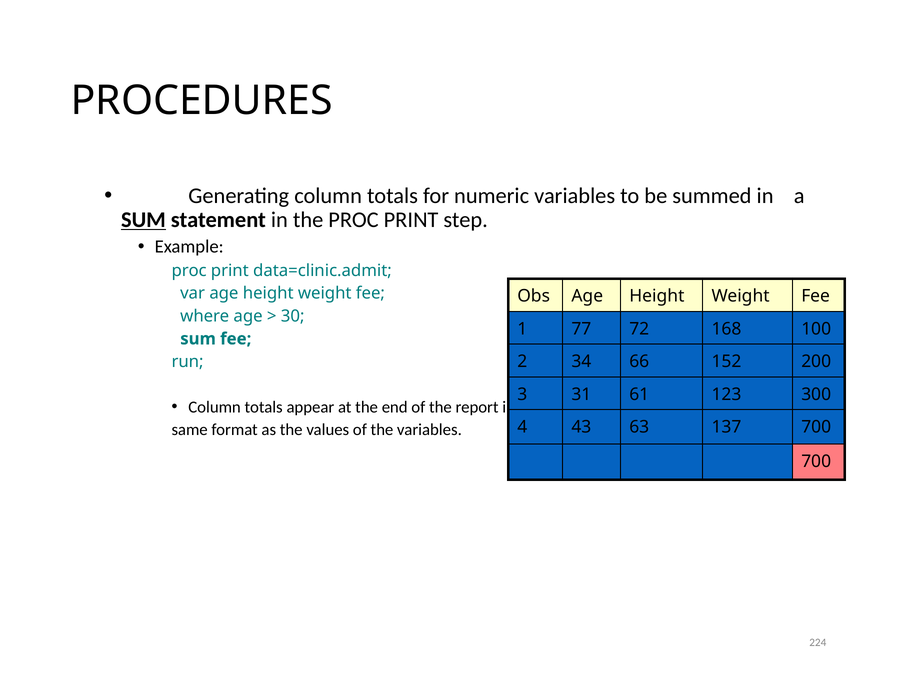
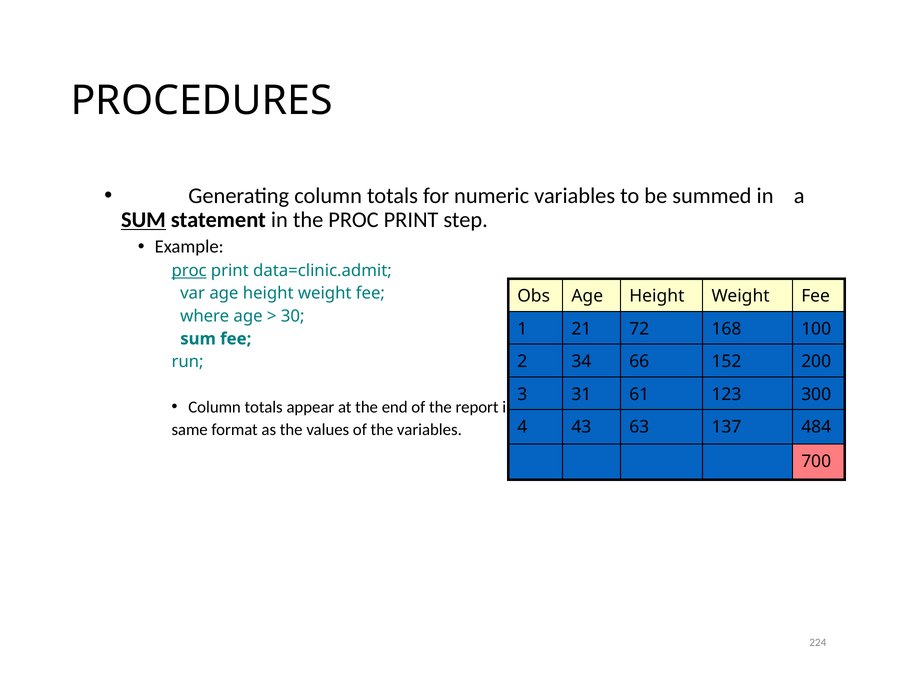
proc underline: none -> present (189, 270)
77: 77 -> 21 (581, 329)
137 700: 700 -> 484 (816, 427)
